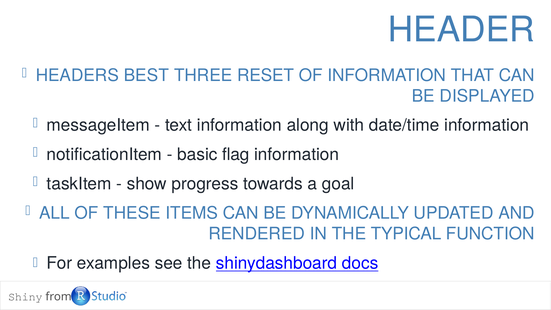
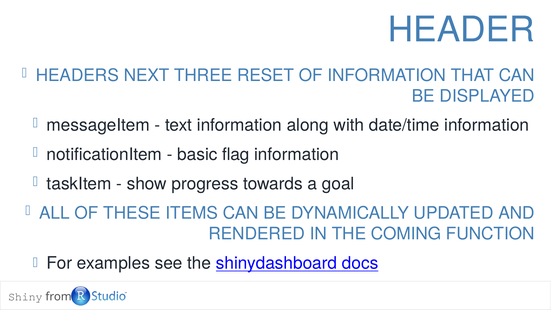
BEST: BEST -> NEXT (147, 75)
TYPICAL: TYPICAL -> COMING (406, 234)
